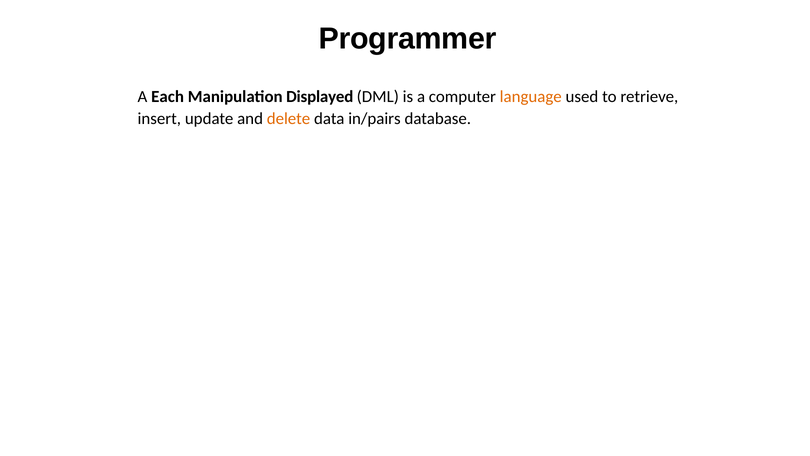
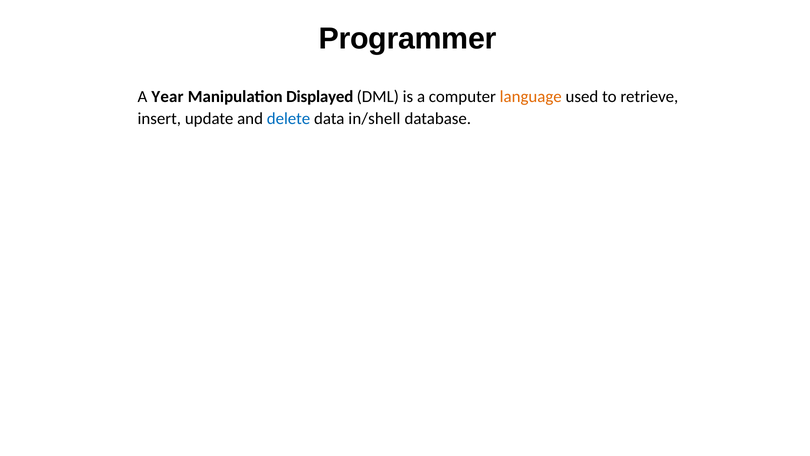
Each: Each -> Year (167, 97)
delete colour: orange -> blue (289, 118)
in/pairs: in/pairs -> in/shell (374, 118)
